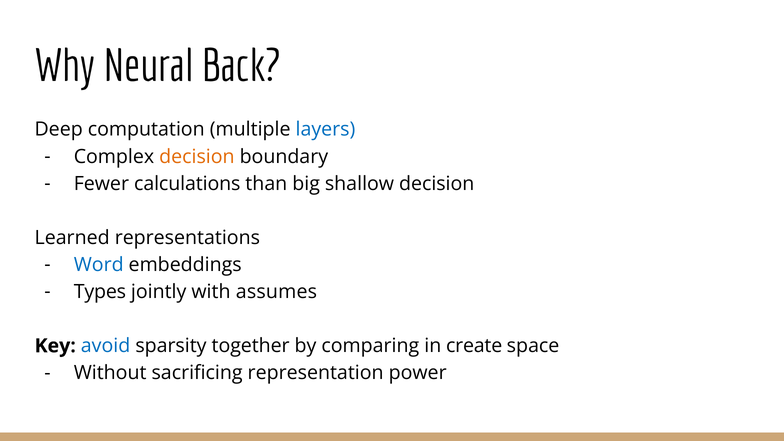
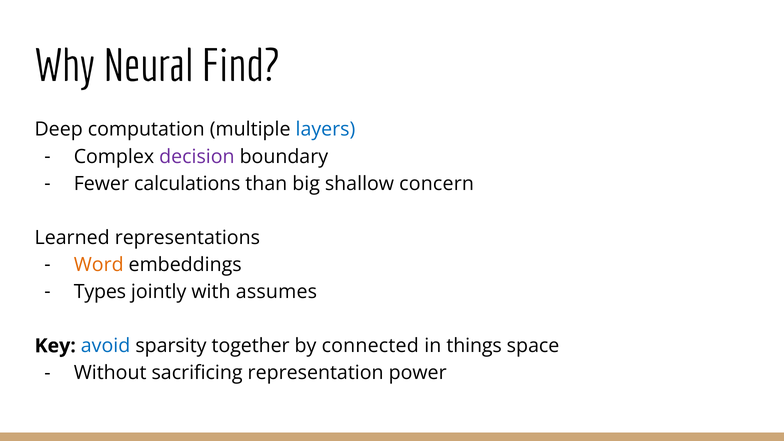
Back: Back -> Find (241, 66)
decision colour: orange -> purple (197, 157)
shallow decision: decision -> concern (437, 184)
Word colour: blue -> orange (99, 265)
comparing: comparing -> connected (370, 346)
create: create -> things (474, 346)
